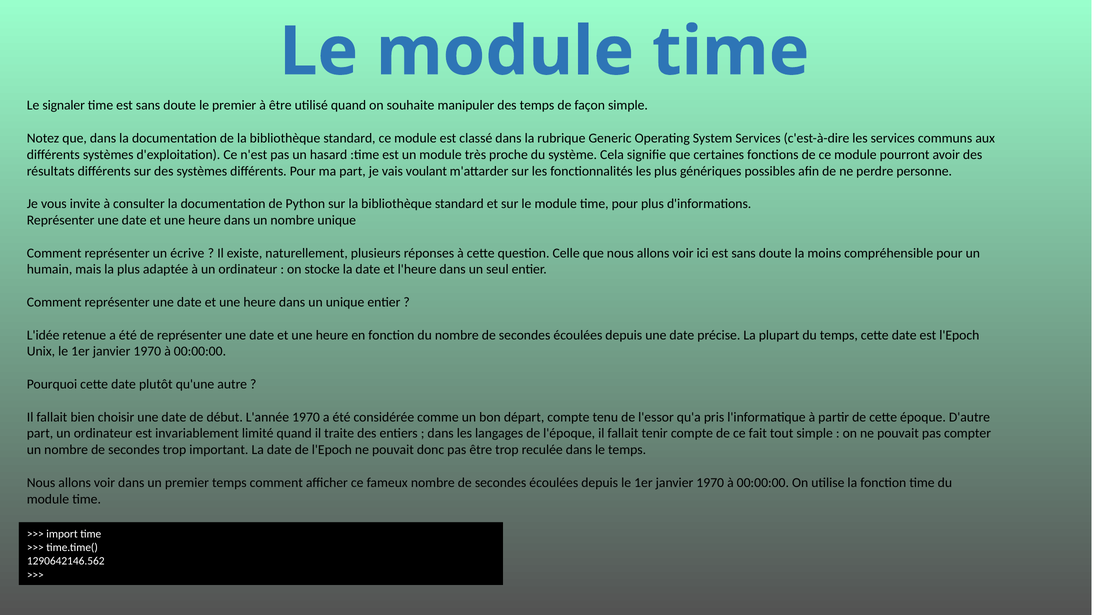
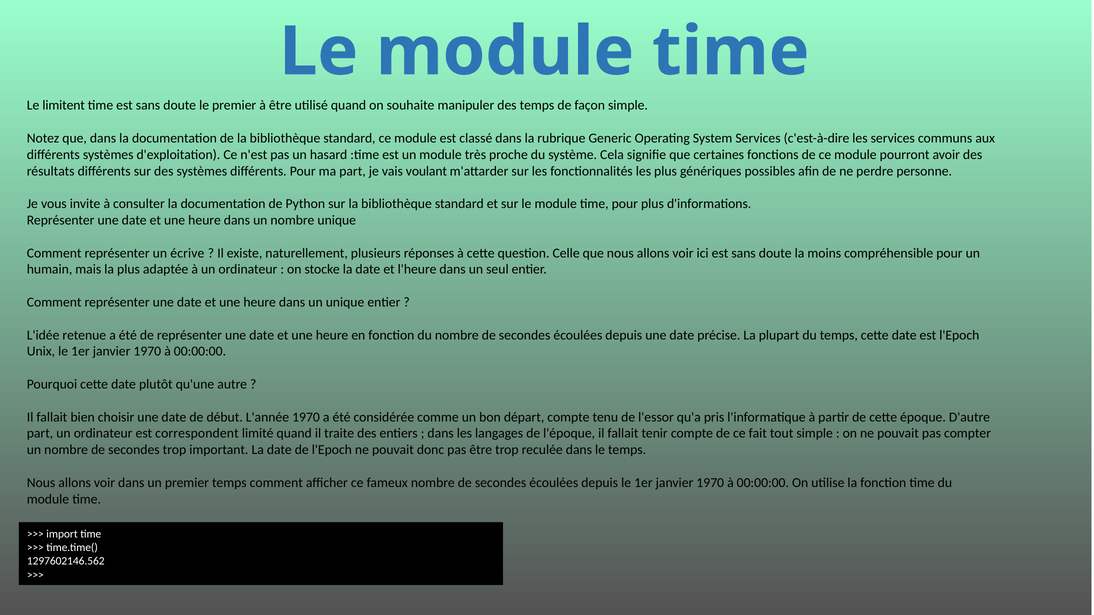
signaler: signaler -> limitent (64, 105)
invariablement: invariablement -> correspondent (197, 434)
1290642146.562: 1290642146.562 -> 1297602146.562 (66, 562)
